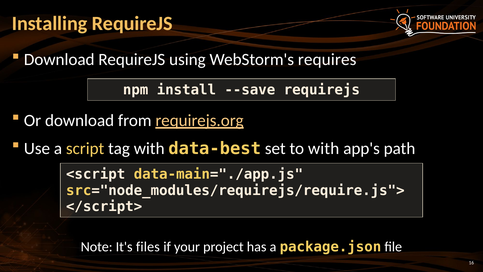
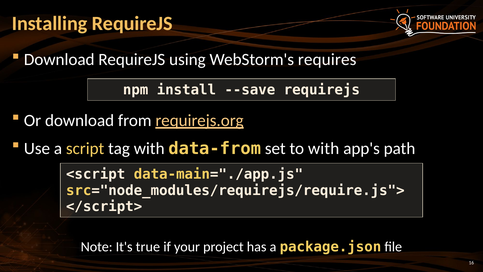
data-best: data-best -> data-from (215, 148)
files: files -> true (148, 246)
